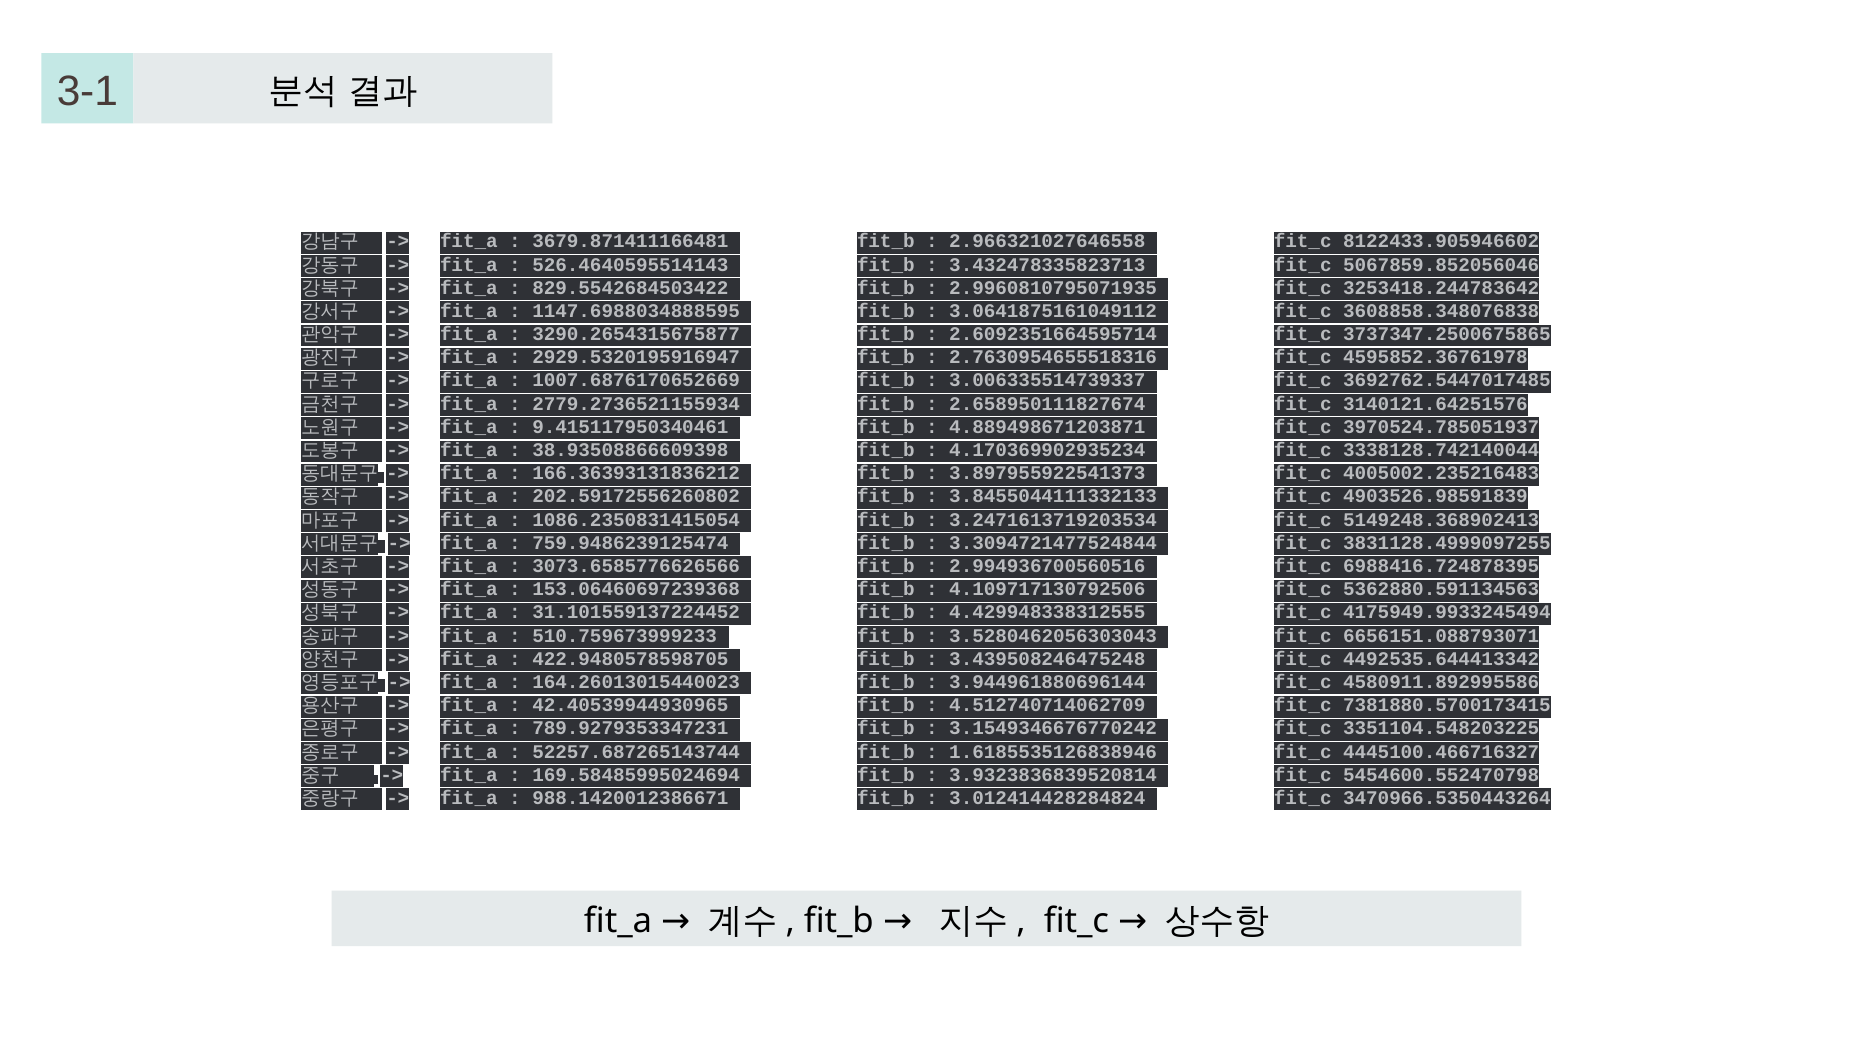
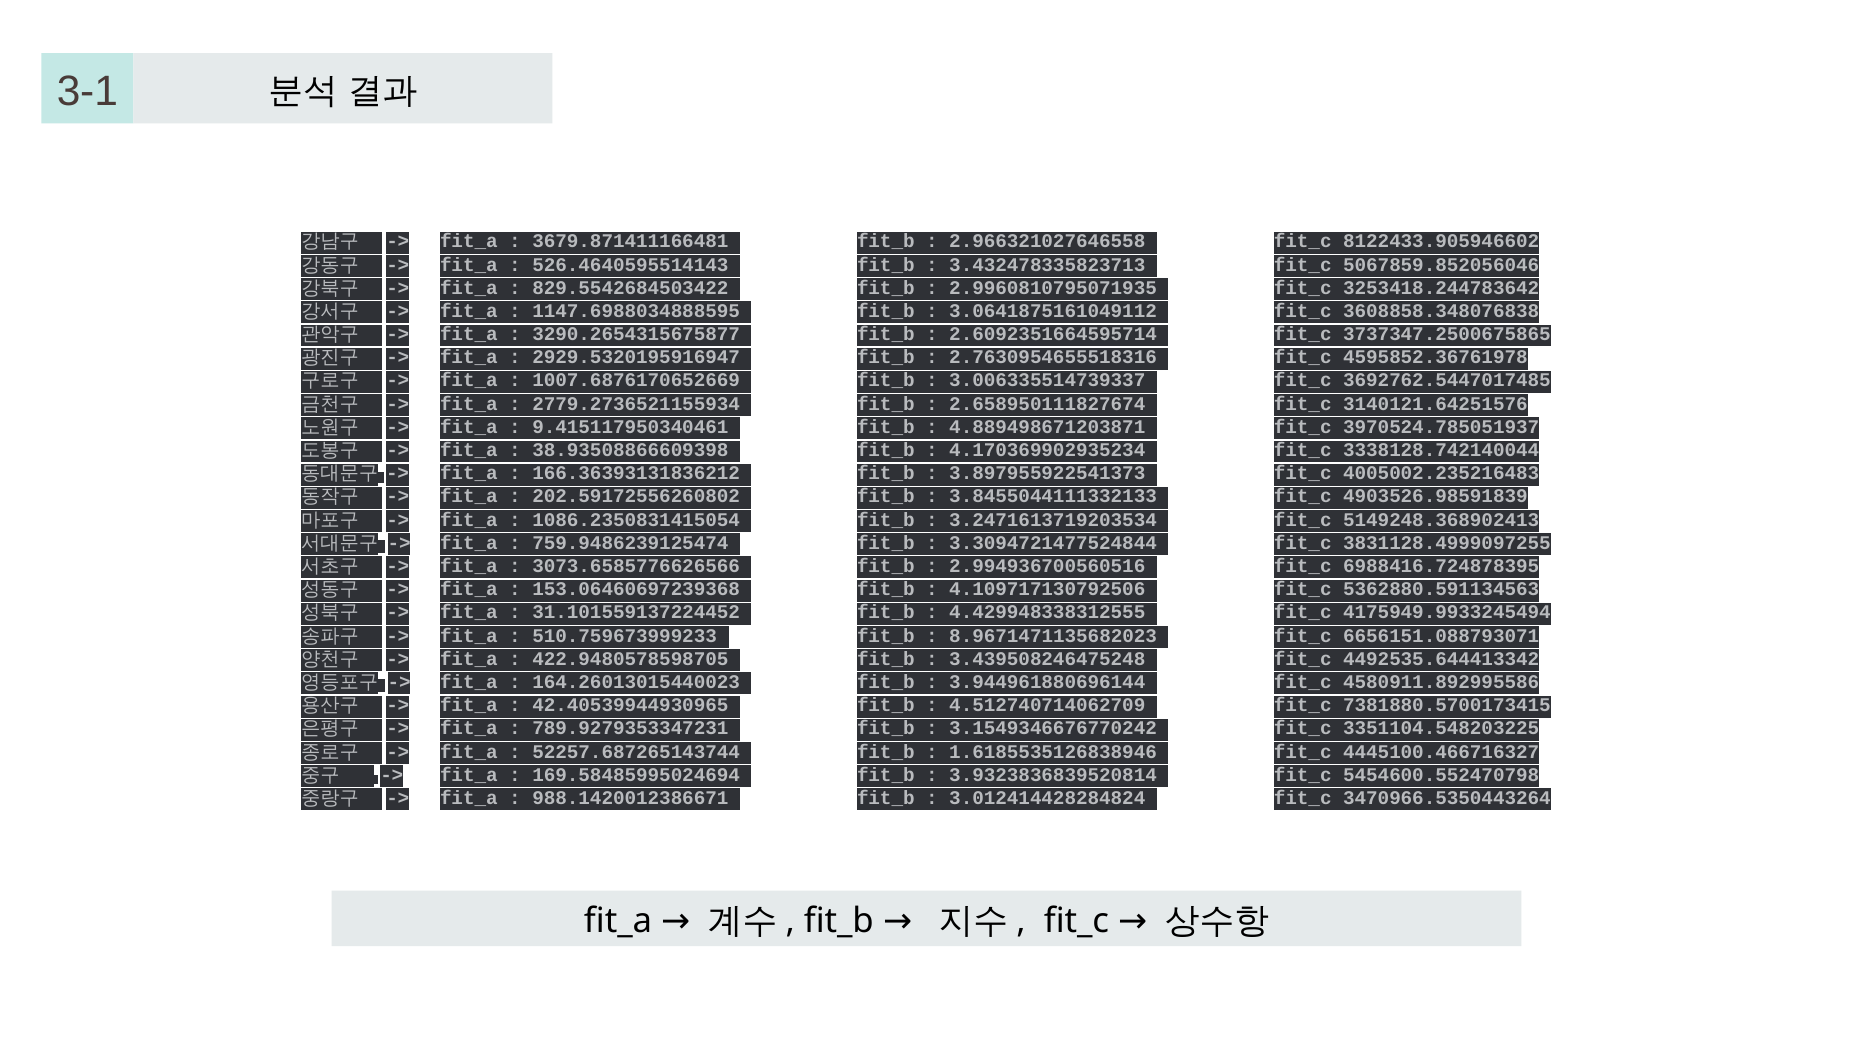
3.5280462056303043: 3.5280462056303043 -> 8.9671471135682023 (1053, 636)
